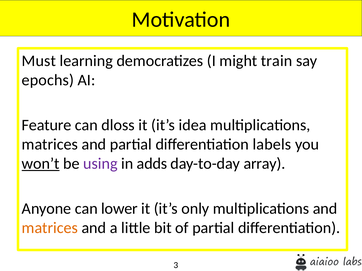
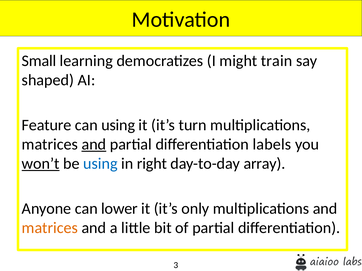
Must: Must -> Small (39, 61)
epochs: epochs -> shaped (48, 80)
can dloss: dloss -> using (118, 125)
idea: idea -> turn (193, 125)
and underline: none -> present (94, 145)
using colour: purple -> blue (100, 164)
adds: adds -> right (152, 164)
